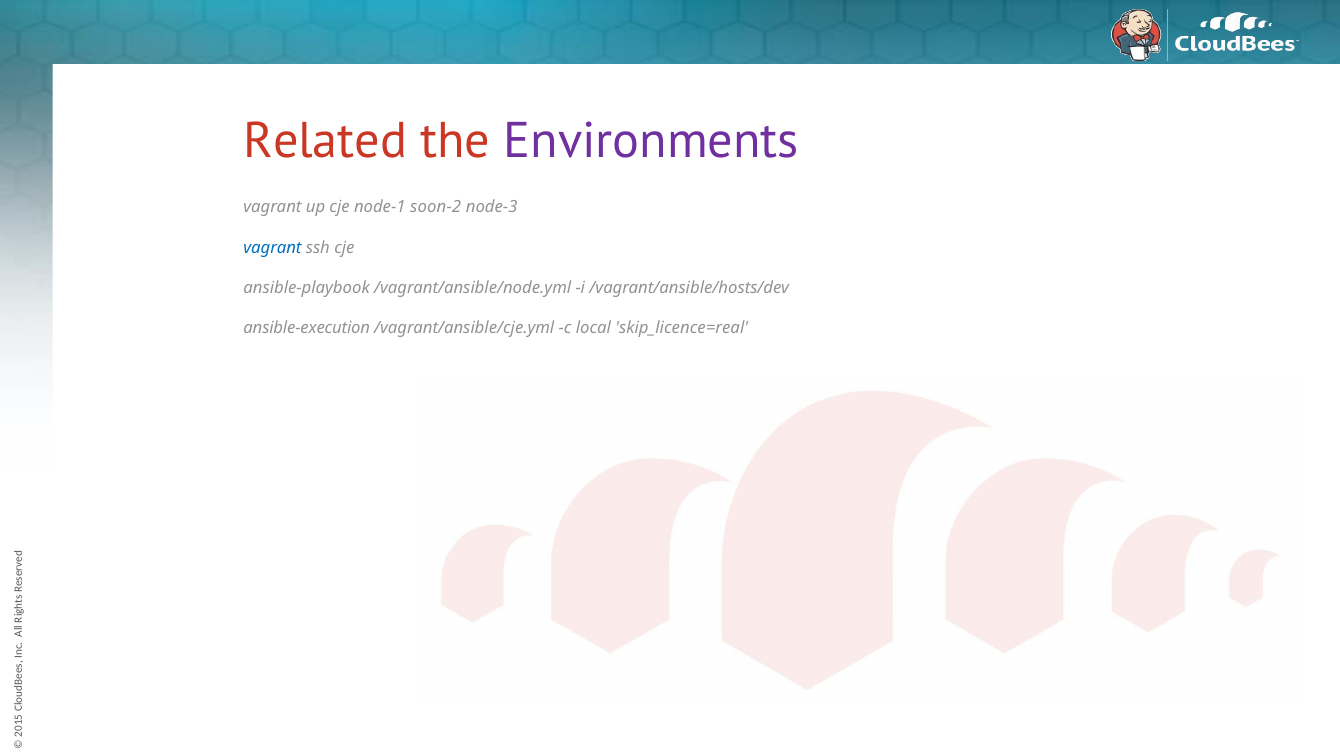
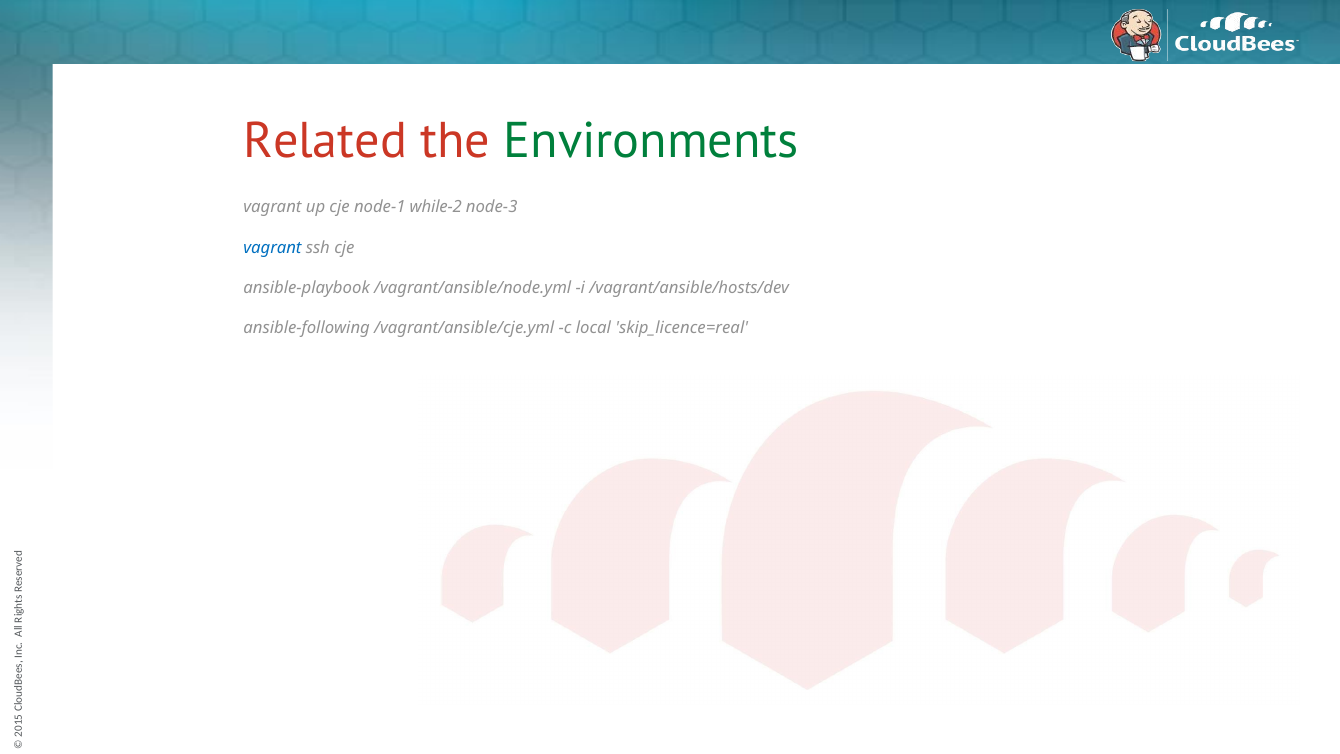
Environments colour: purple -> green (651, 141)
soon-2: soon-2 -> while-2 (436, 207)
ansible-execution: ansible-execution -> ansible-following (307, 328)
